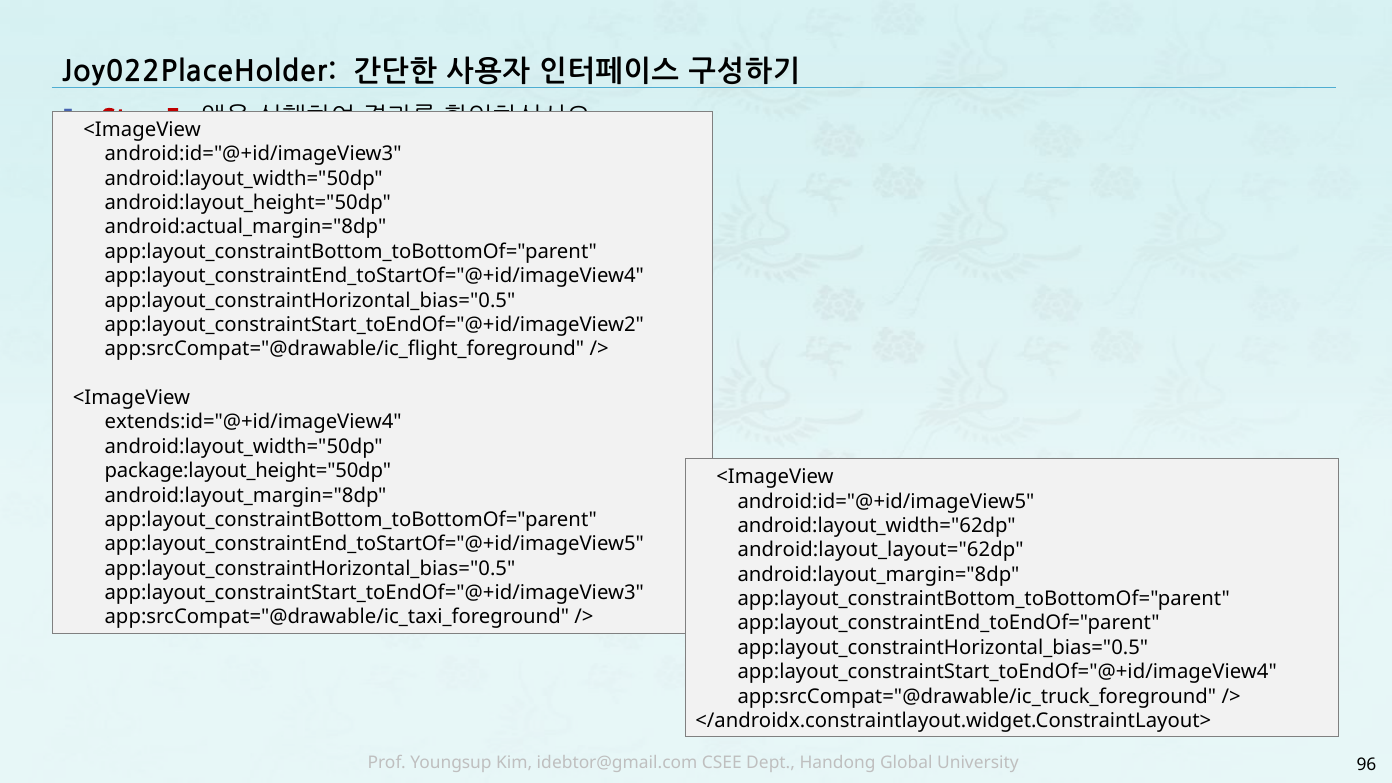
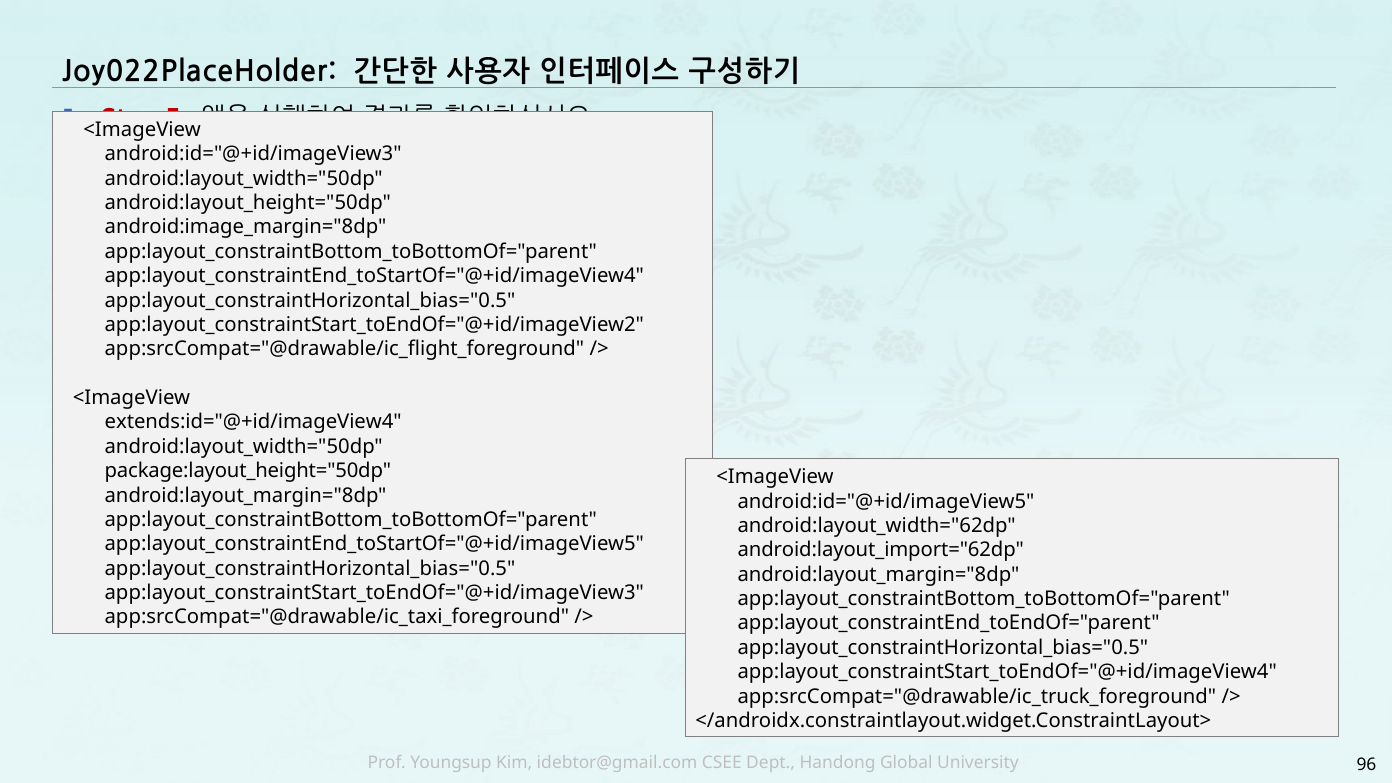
android:actual_margin="8dp: android:actual_margin="8dp -> android:image_margin="8dp (246, 227)
android:layout_layout="62dp: android:layout_layout="62dp -> android:layout_import="62dp (881, 550)
